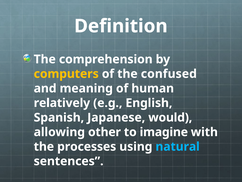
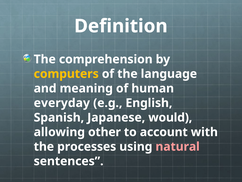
confused: confused -> language (169, 74)
relatively: relatively -> everyday (62, 103)
imagine: imagine -> account (164, 132)
natural colour: light blue -> pink (178, 146)
